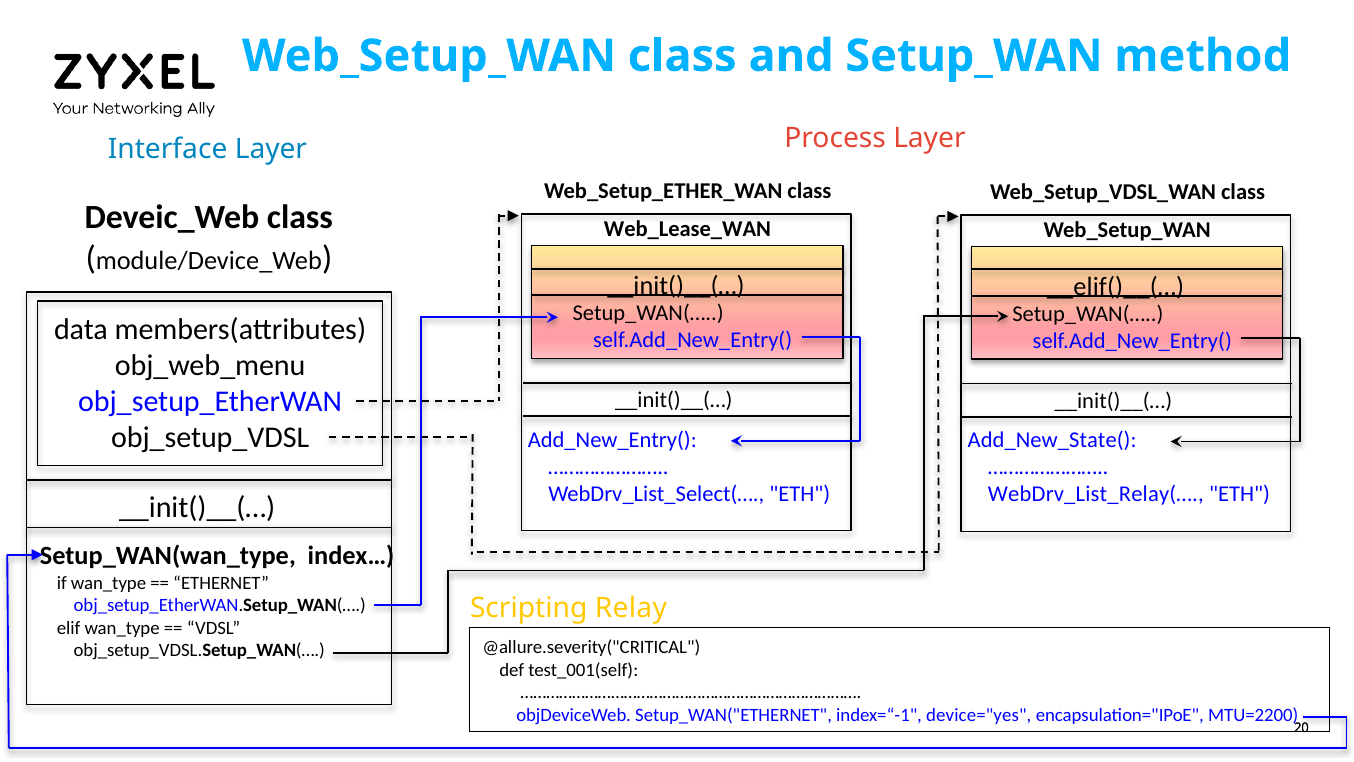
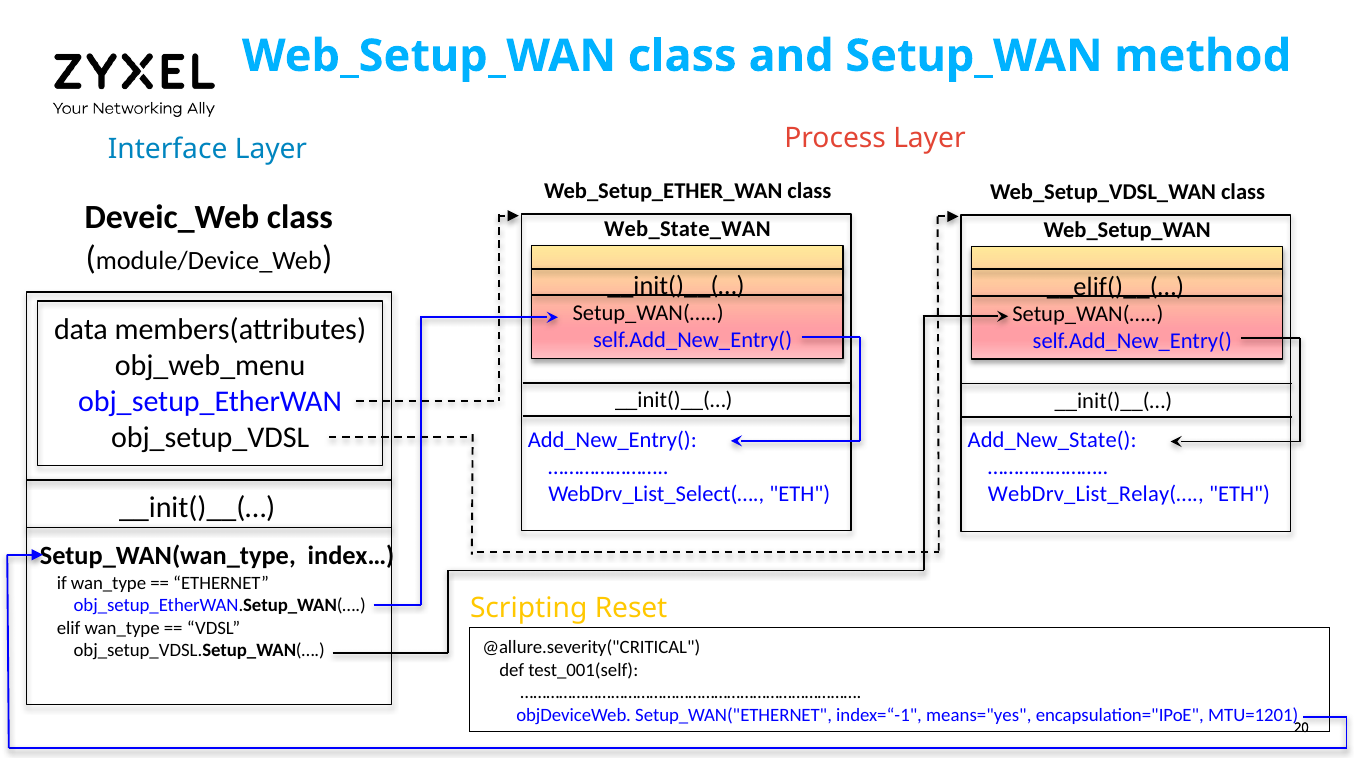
Web_Lease_WAN: Web_Lease_WAN -> Web_State_WAN (687, 229)
Relay: Relay -> Reset (631, 608)
device="yes: device="yes -> means="yes (979, 715)
MTU=2200: MTU=2200 -> MTU=1201 (1253, 715)
